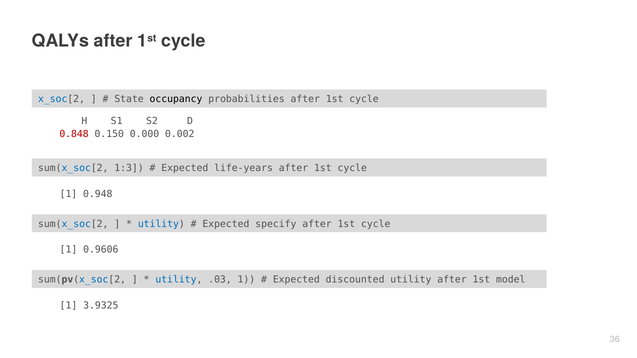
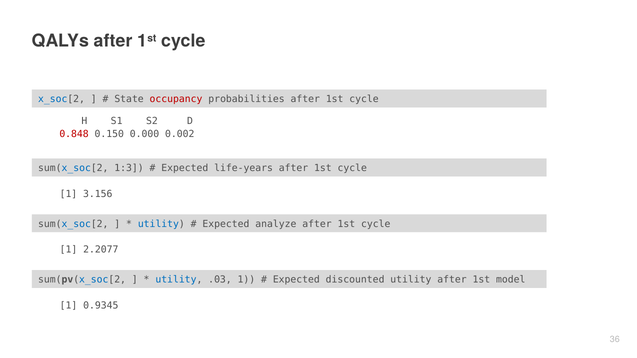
occupancy colour: black -> red (176, 99)
0.948: 0.948 -> 3.156 (98, 194)
specify: specify -> analyze (276, 224)
0.9606: 0.9606 -> 2.2077 (101, 250)
3.9325: 3.9325 -> 0.9345 (101, 306)
